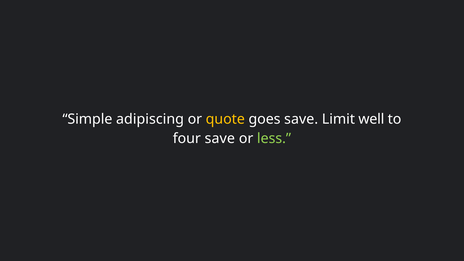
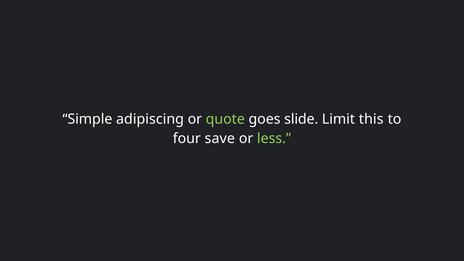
quote colour: yellow -> light green (225, 119)
goes save: save -> slide (301, 119)
well: well -> this (371, 119)
